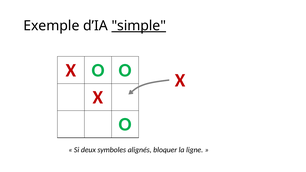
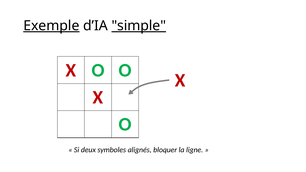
Exemple underline: none -> present (51, 26)
